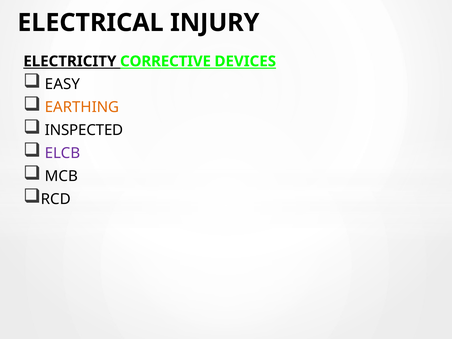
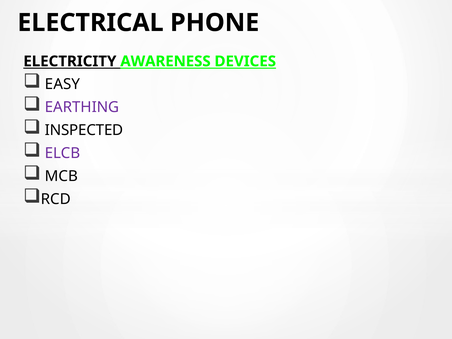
INJURY: INJURY -> PHONE (215, 23)
CORRECTIVE: CORRECTIVE -> AWARENESS (165, 61)
EARTHING colour: orange -> purple (82, 107)
